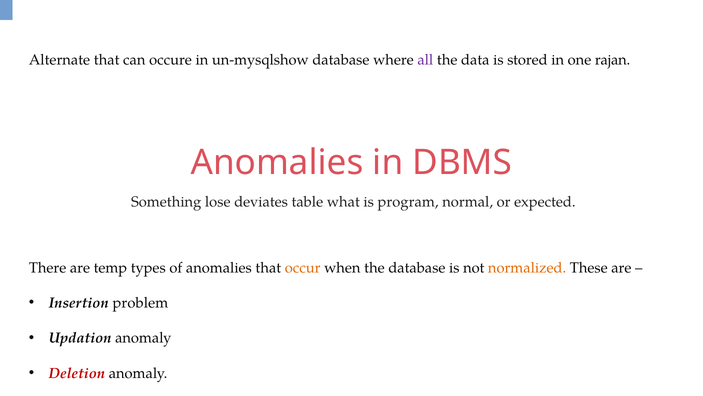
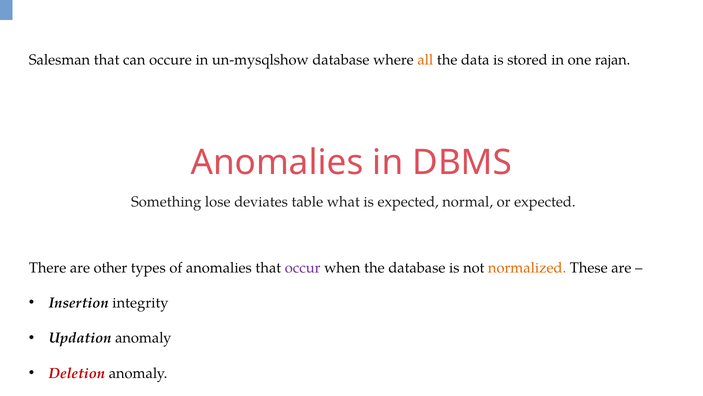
Alternate: Alternate -> Salesman (60, 60)
all colour: purple -> orange (425, 60)
is program: program -> expected (408, 202)
temp: temp -> other (111, 267)
occur colour: orange -> purple (303, 267)
problem: problem -> integrity (140, 302)
